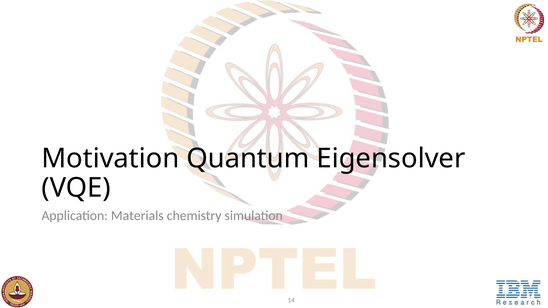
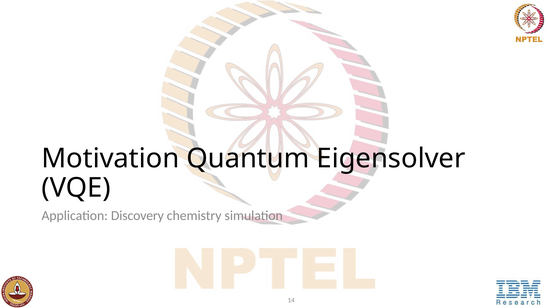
Materials: Materials -> Discovery (137, 216)
